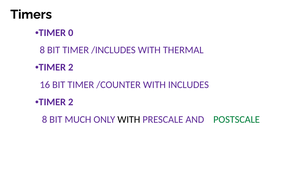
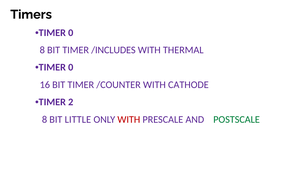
2: 2 -> 0 (71, 67)
INCLUDES: INCLUDES -> CATHODE (188, 85)
MUCH: MUCH -> LITTLE (78, 119)
WITH colour: black -> red (129, 119)
